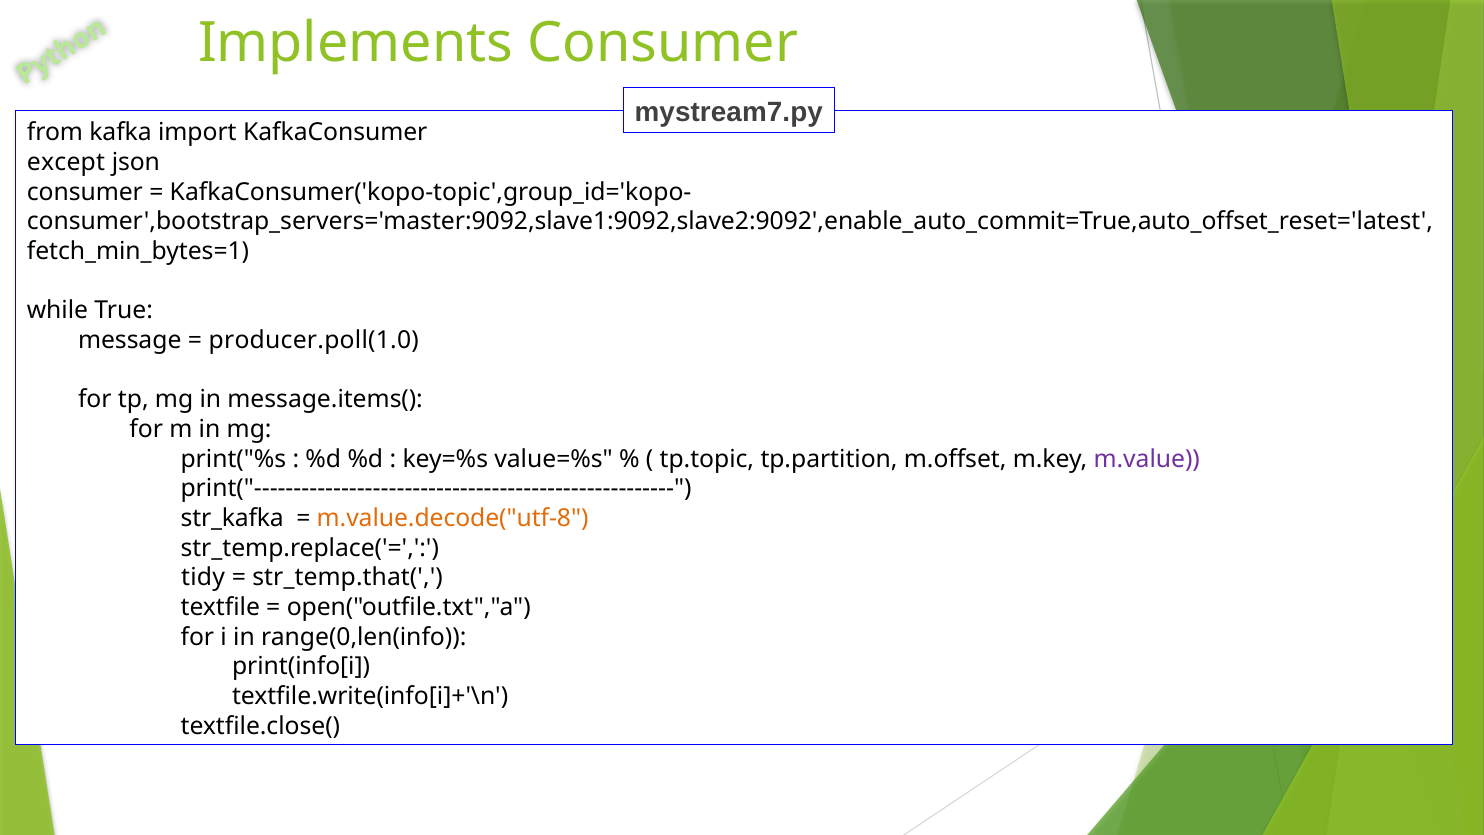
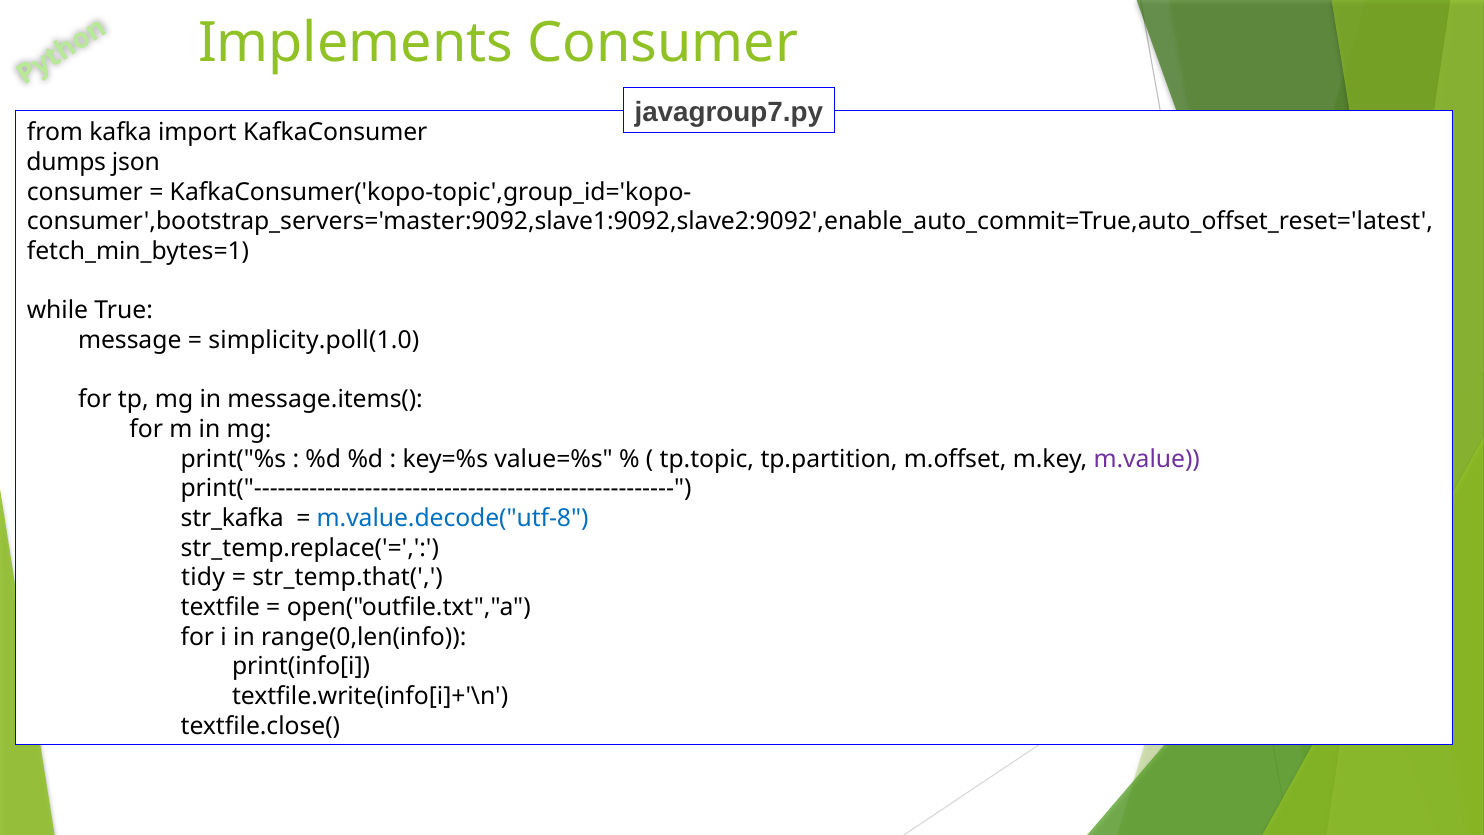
mystream7.py: mystream7.py -> javagroup7.py (729, 112)
except: except -> dumps (66, 162)
producer.poll(1.0: producer.poll(1.0 -> simplicity.poll(1.0 (314, 340)
m.value.decode("utf-8 colour: orange -> blue (453, 518)
